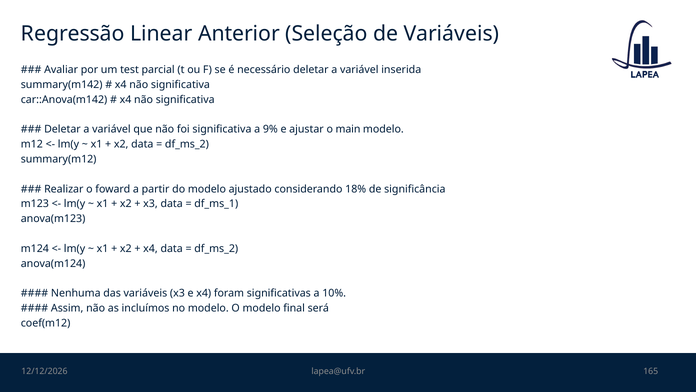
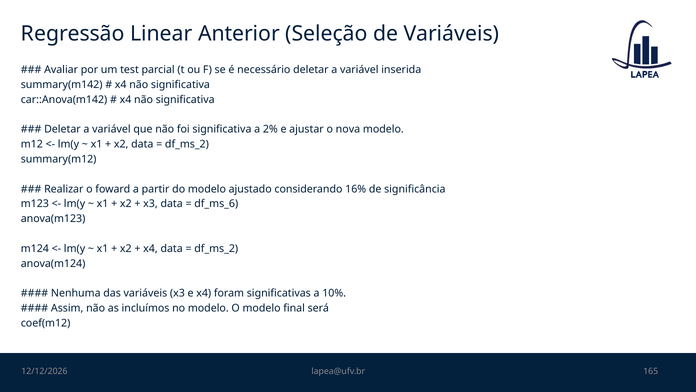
9%: 9% -> 2% (270, 129)
main: main -> nova (348, 129)
18%: 18% -> 16% (356, 189)
df_ms_1: df_ms_1 -> df_ms_6 (216, 204)
